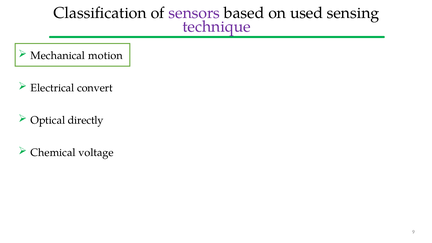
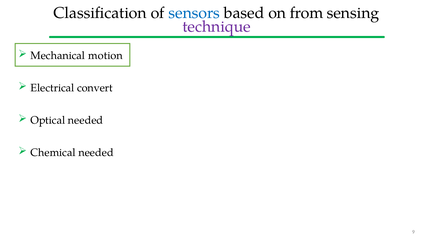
sensors colour: purple -> blue (194, 13)
used: used -> from (307, 13)
Optical directly: directly -> needed (86, 120)
Chemical voltage: voltage -> needed (96, 153)
